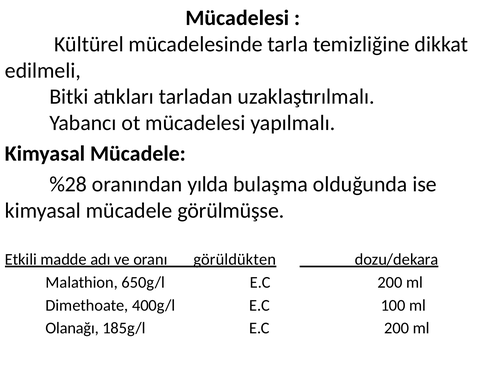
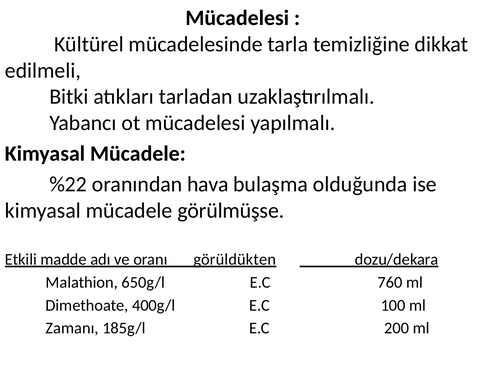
%28: %28 -> %22 (68, 184)
yılda: yılda -> hava (208, 184)
650g/l E.C 200: 200 -> 760 (390, 282)
Olanağı: Olanağı -> Zamanı (72, 328)
